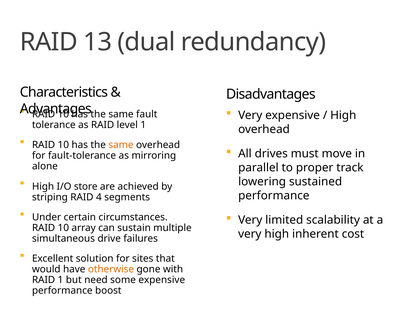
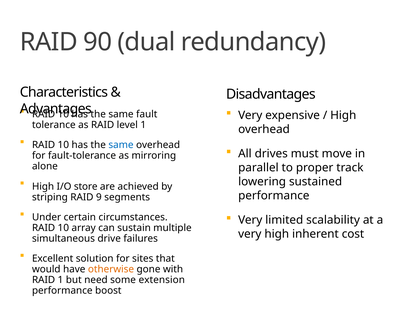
13: 13 -> 90 (98, 42)
same colour: orange -> blue (121, 145)
4: 4 -> 9 (99, 197)
some expensive: expensive -> extension (162, 280)
